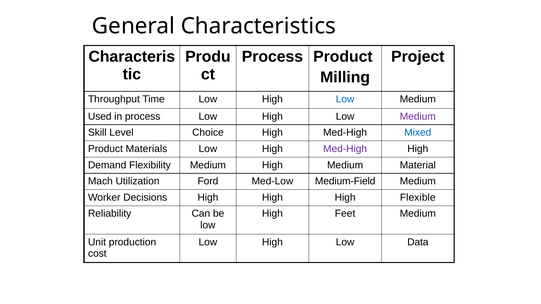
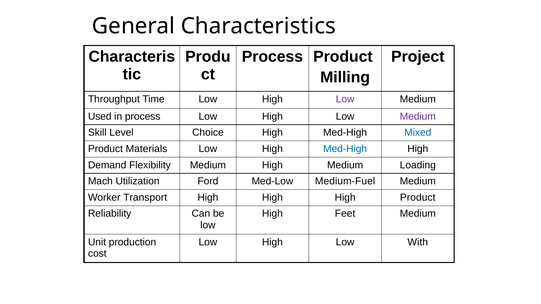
Low colour: blue -> purple (345, 99)
Med-High colour: purple -> blue (345, 149)
Material: Material -> Loading (418, 165)
Medium-Field: Medium-Field -> Medium-Fuel (345, 181)
Decisions: Decisions -> Transport (145, 198)
High Flexible: Flexible -> Product (418, 198)
Data: Data -> With (418, 242)
